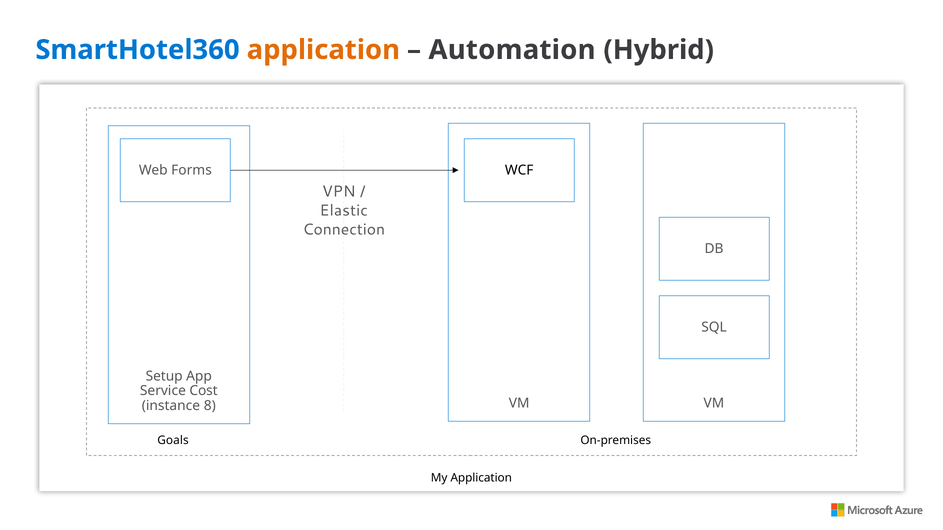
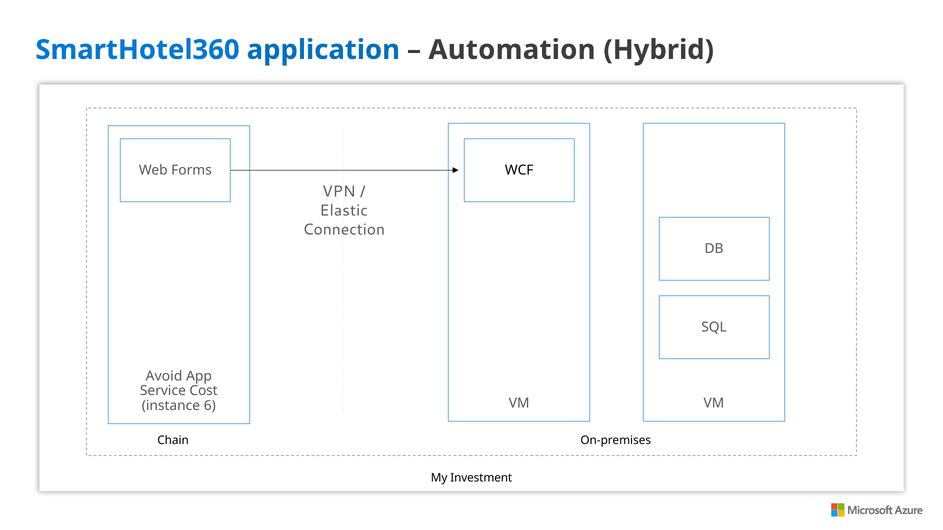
application colour: orange -> blue (323, 50)
Setup: Setup -> Avoid (164, 376)
8: 8 -> 6 (210, 406)
Goals: Goals -> Chain (173, 441)
My Application: Application -> Investment (481, 478)
